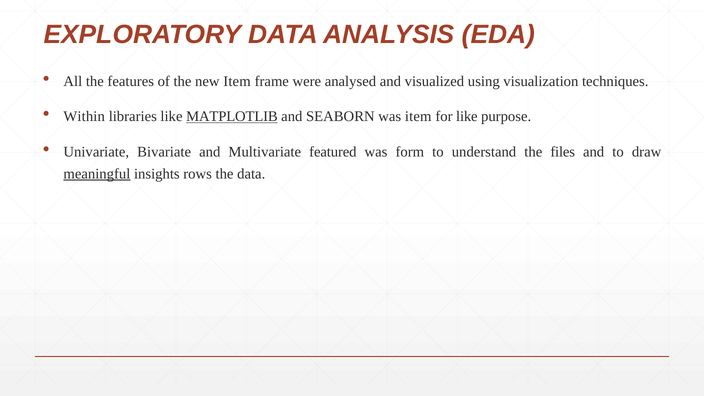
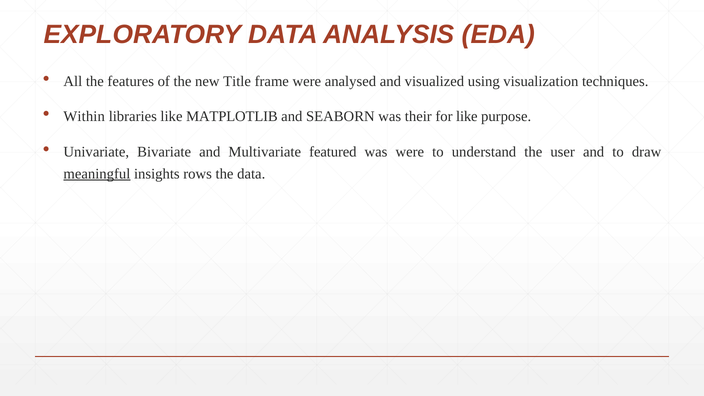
new Item: Item -> Title (237, 81)
MATPLOTLIB underline: present -> none (232, 116)
was item: item -> their (418, 116)
was form: form -> were (410, 152)
files: files -> user (563, 152)
